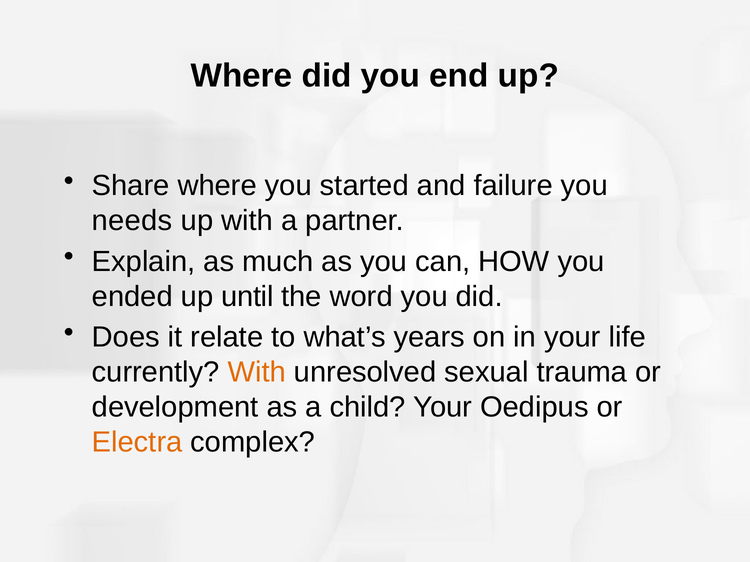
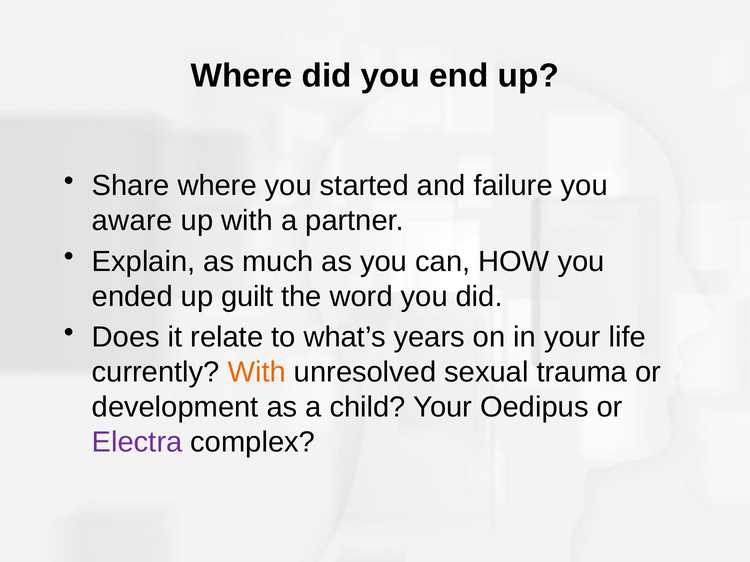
needs: needs -> aware (132, 221)
until: until -> guilt (247, 297)
Electra colour: orange -> purple (137, 443)
